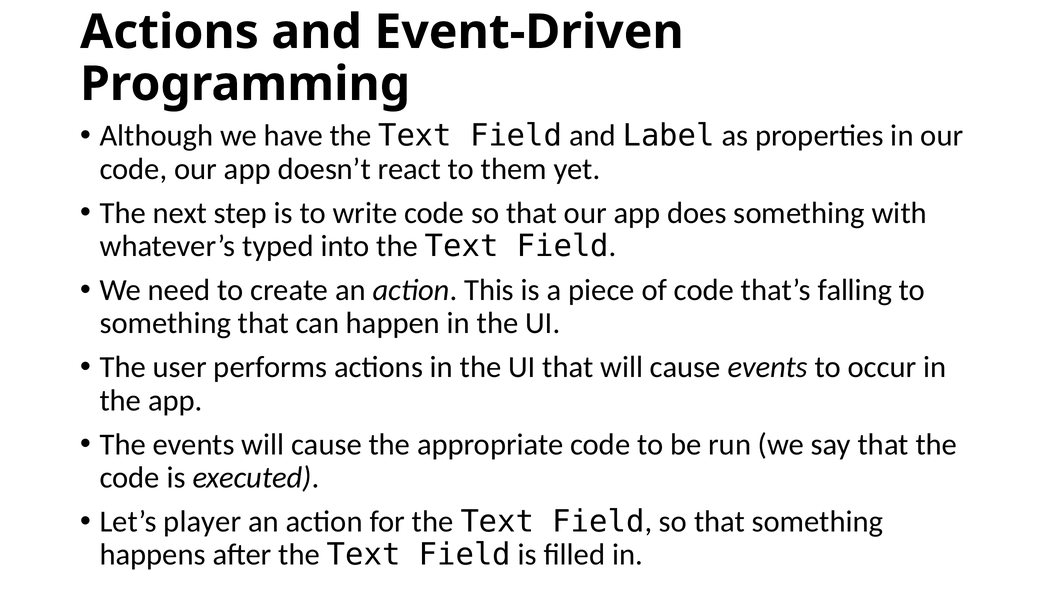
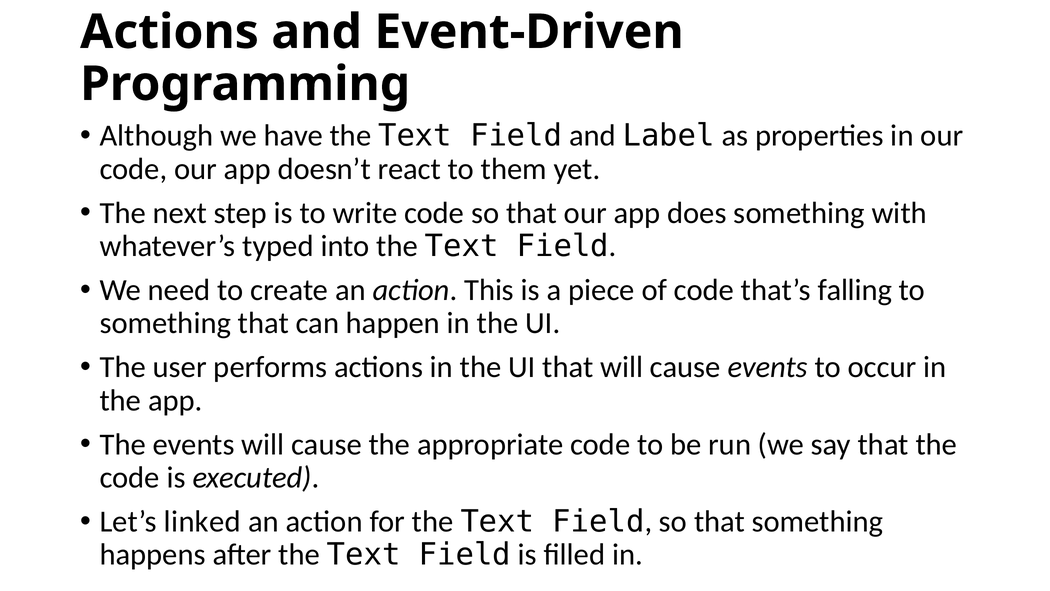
player: player -> linked (202, 521)
